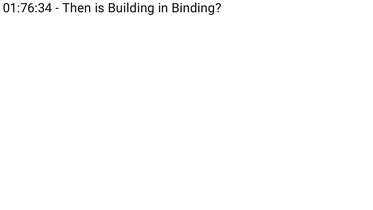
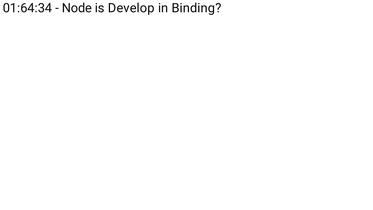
01:76:34: 01:76:34 -> 01:64:34 (27, 8)
Then: Then -> Node (77, 8)
Building: Building -> Develop (131, 8)
